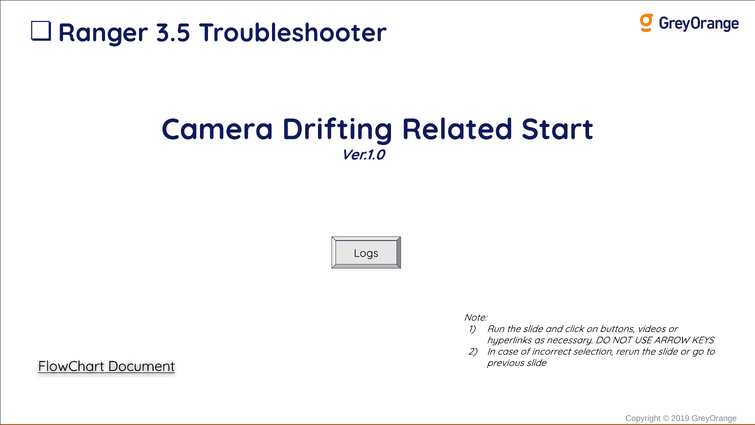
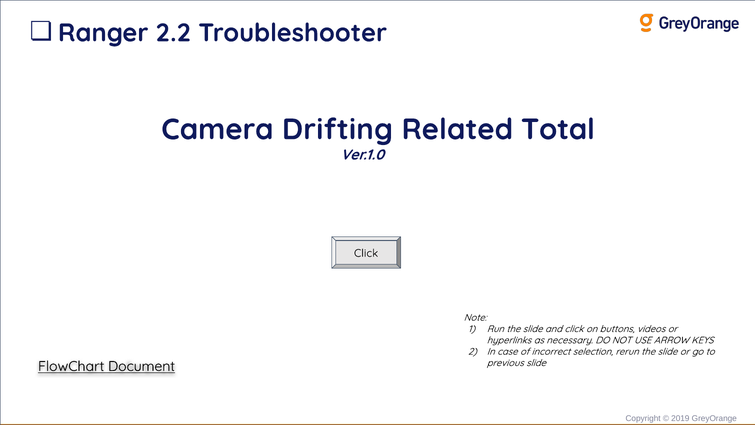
3.5: 3.5 -> 2.2 (173, 33)
Start: Start -> Total (558, 129)
Logs: Logs -> Click (366, 253)
